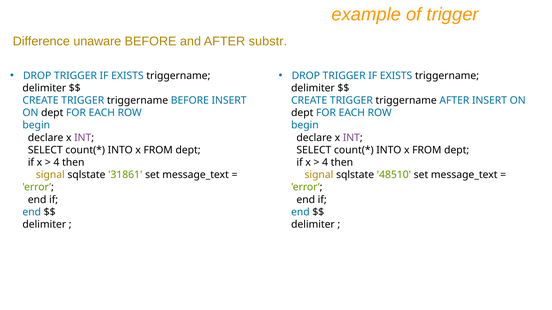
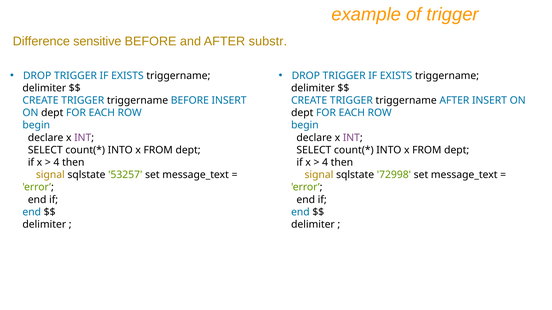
unaware: unaware -> sensitive (97, 41)
31861: 31861 -> 53257 (125, 175)
48510: 48510 -> 72998 (394, 175)
